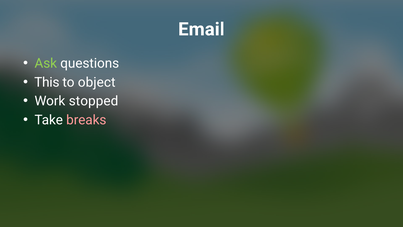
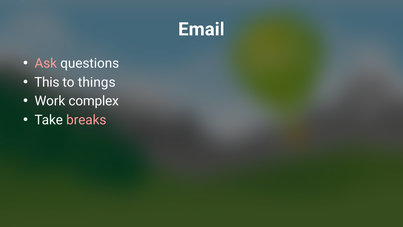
Ask colour: light green -> pink (46, 63)
object: object -> things (97, 82)
stopped: stopped -> complex (94, 101)
